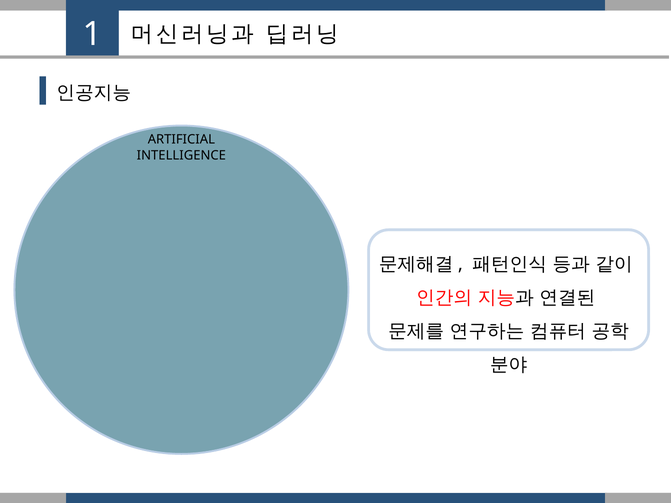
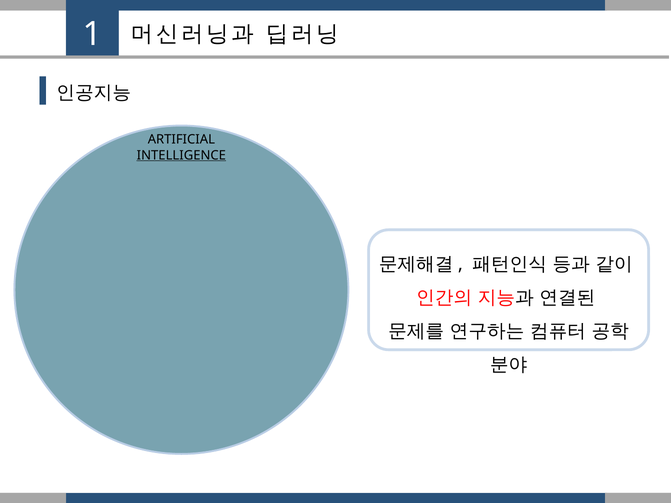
INTELLIGENCE underline: none -> present (181, 155)
